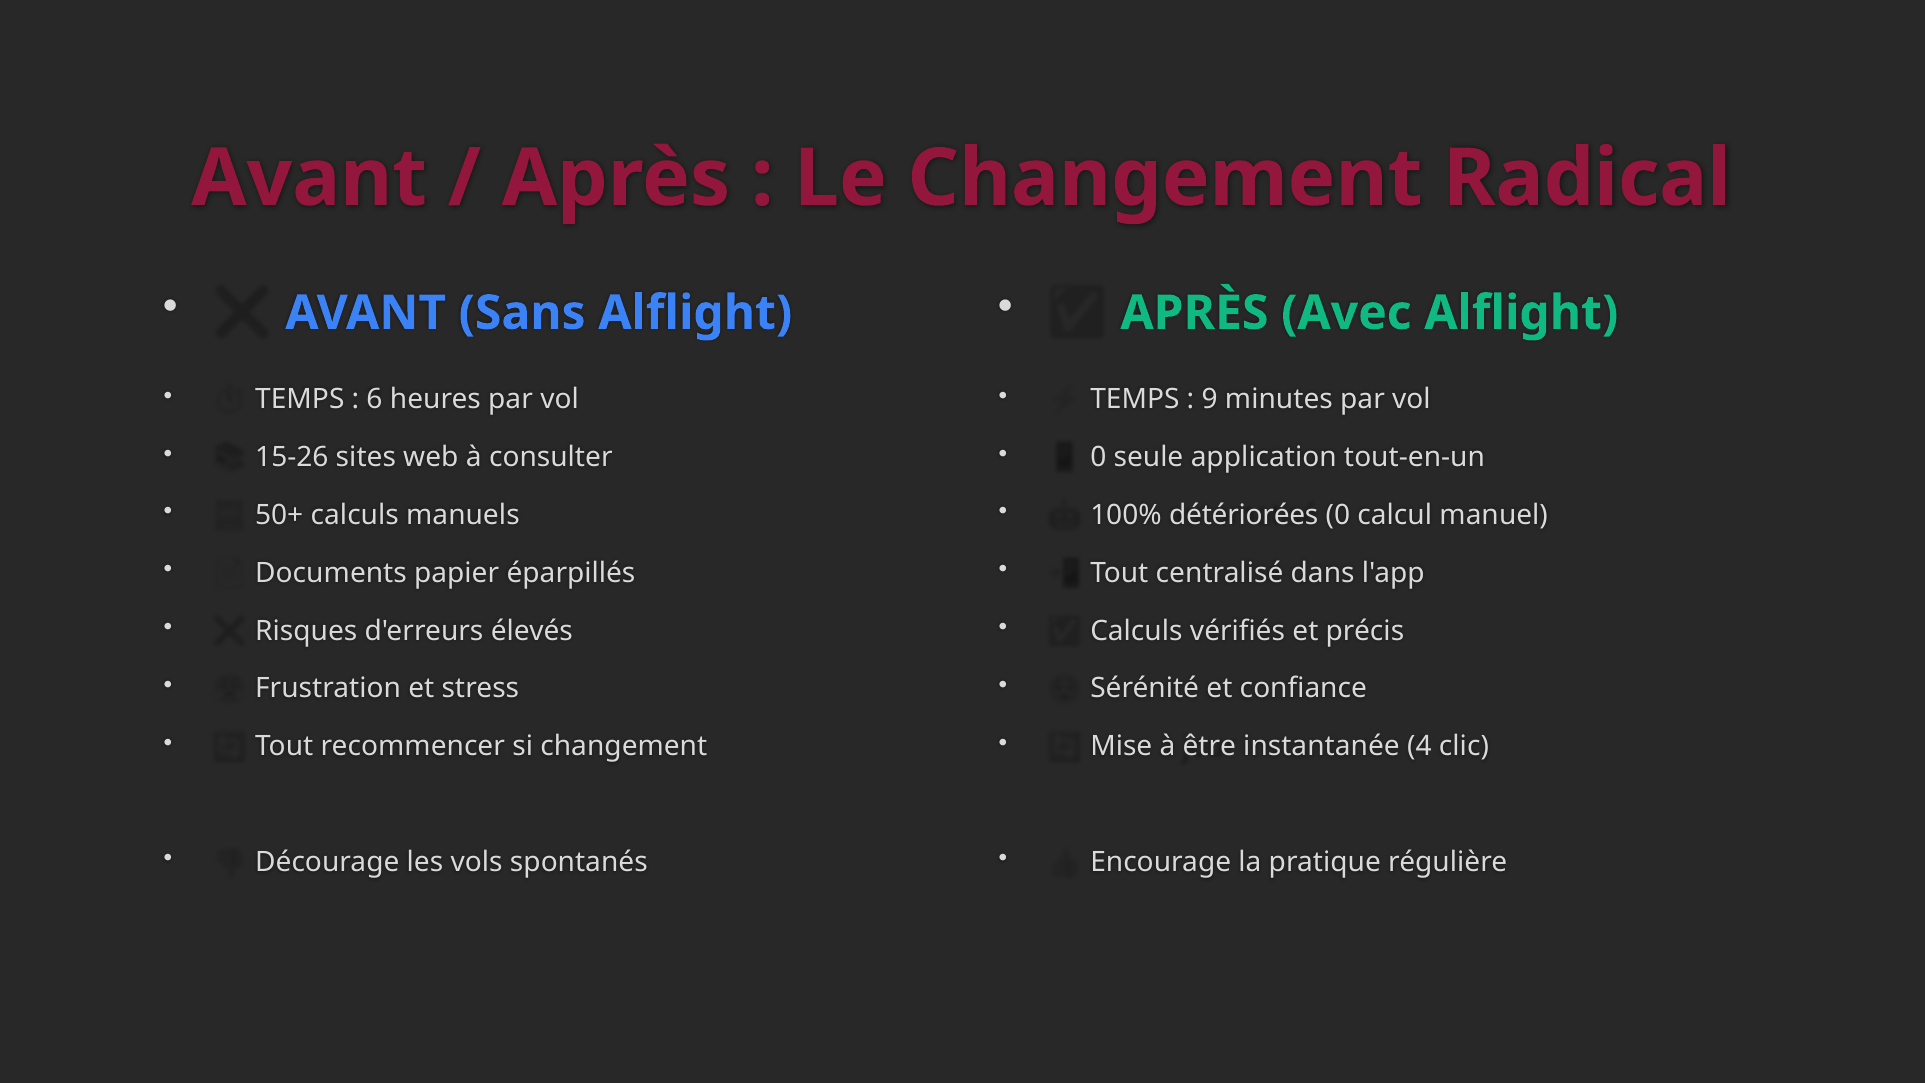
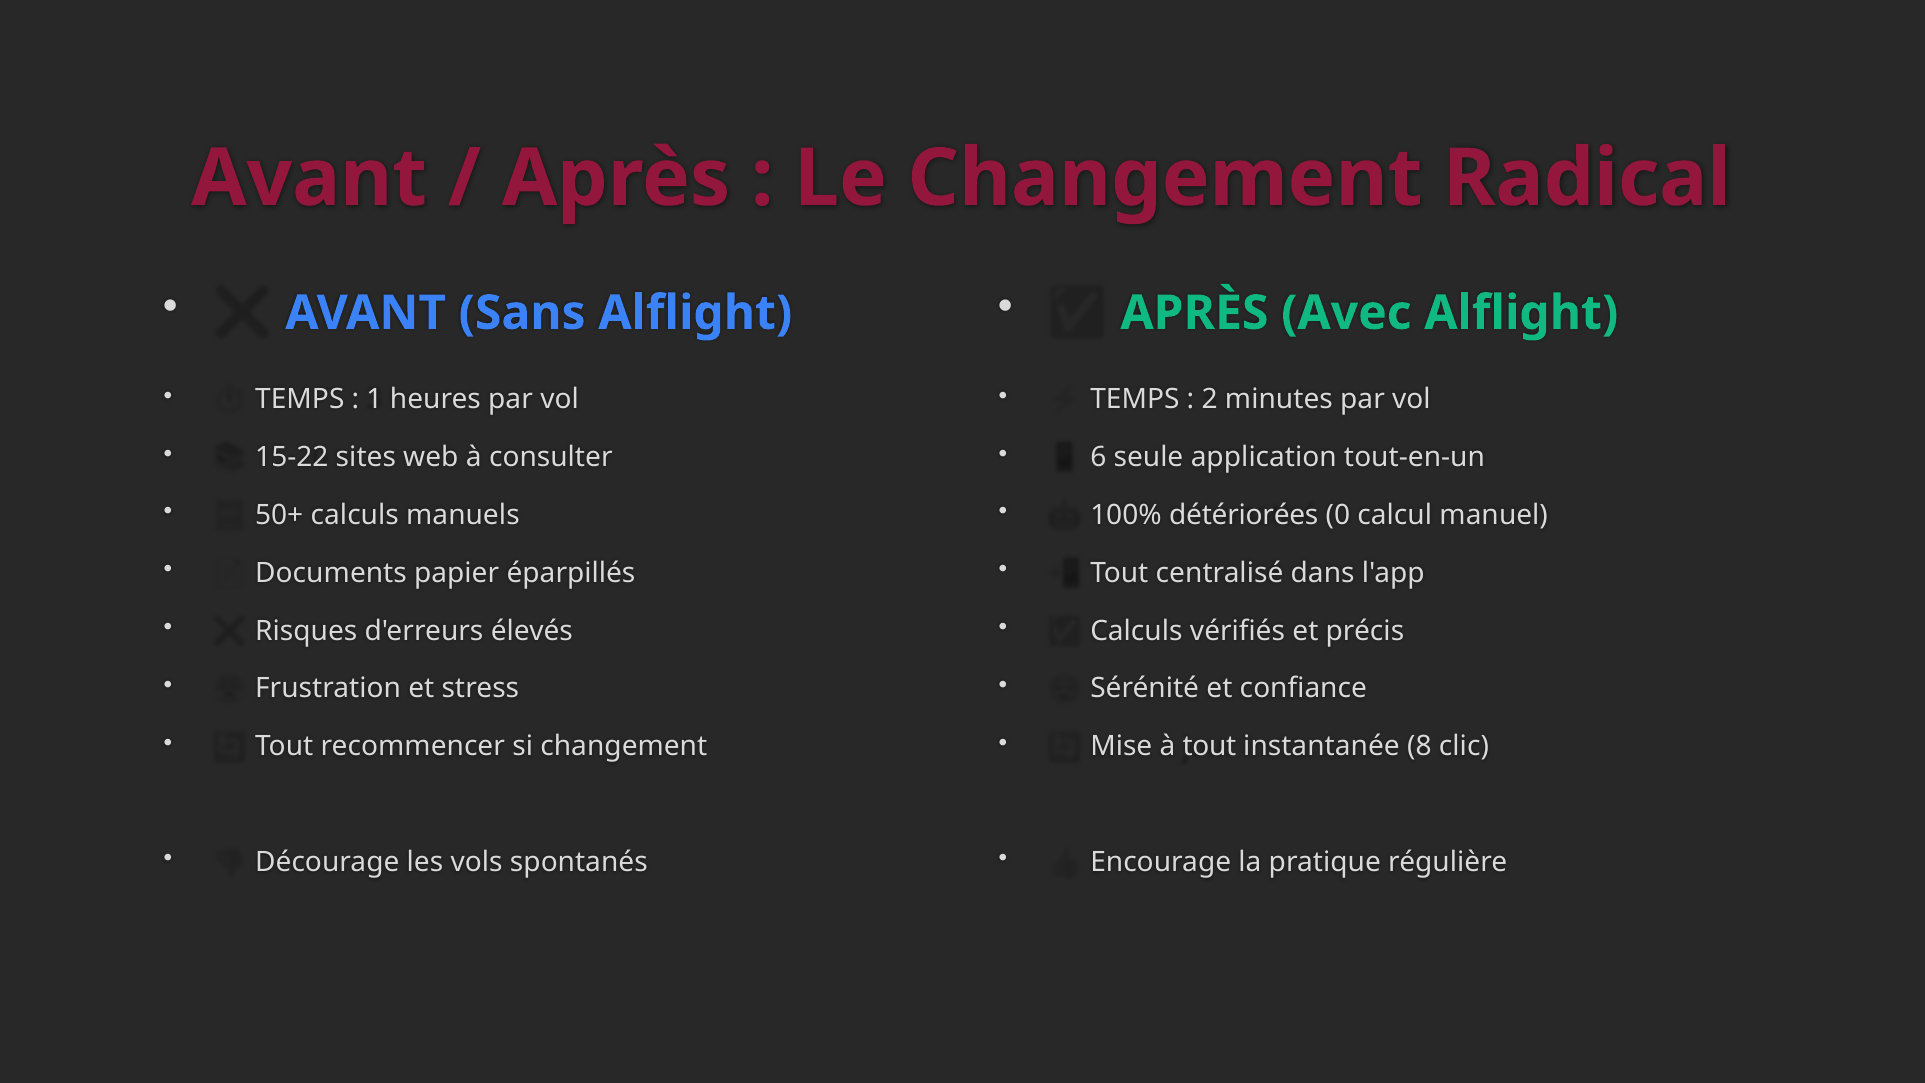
6: 6 -> 1 (375, 399)
9: 9 -> 2 (1210, 399)
15-26: 15-26 -> 15-22 (292, 457)
0: 0 -> 6 (1098, 457)
à être: être -> tout (1209, 746)
4: 4 -> 8 (1419, 746)
